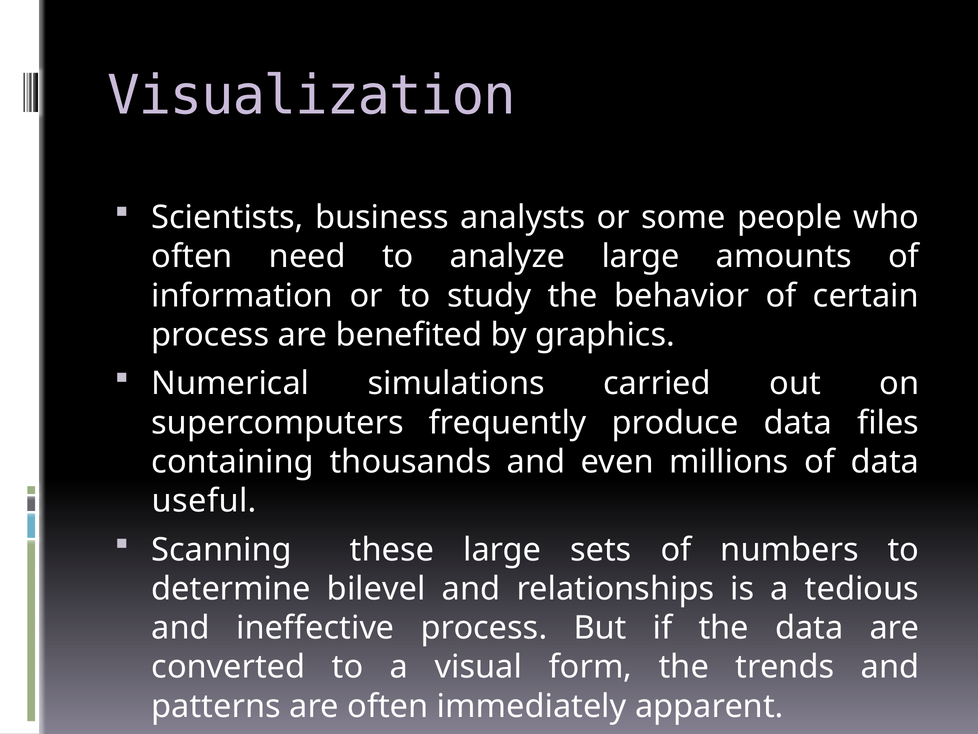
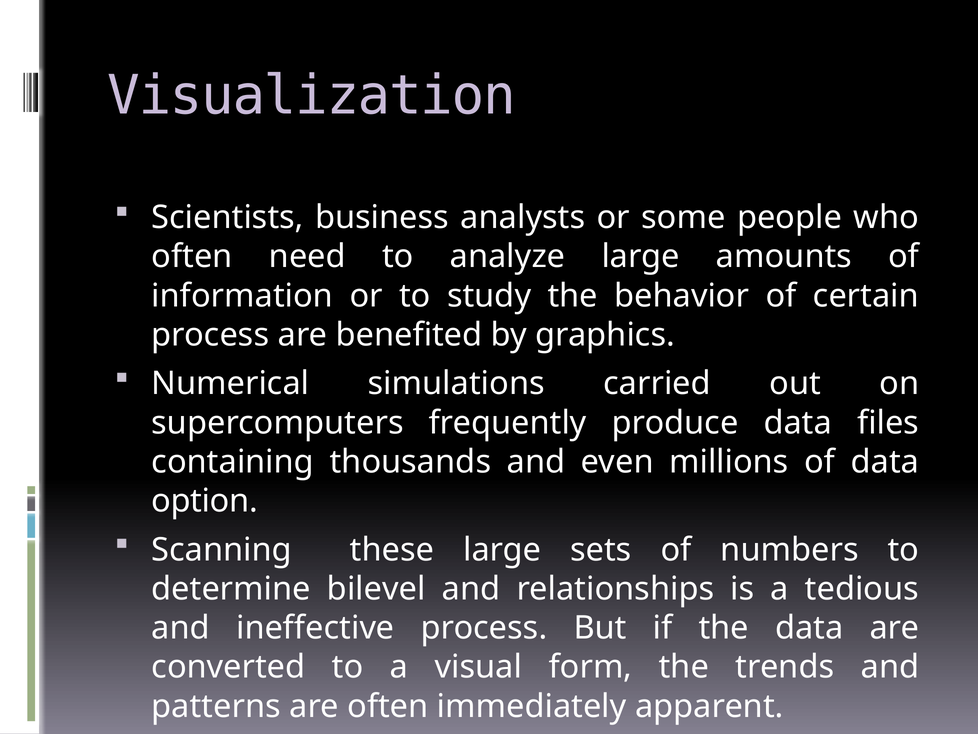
useful: useful -> option (205, 501)
